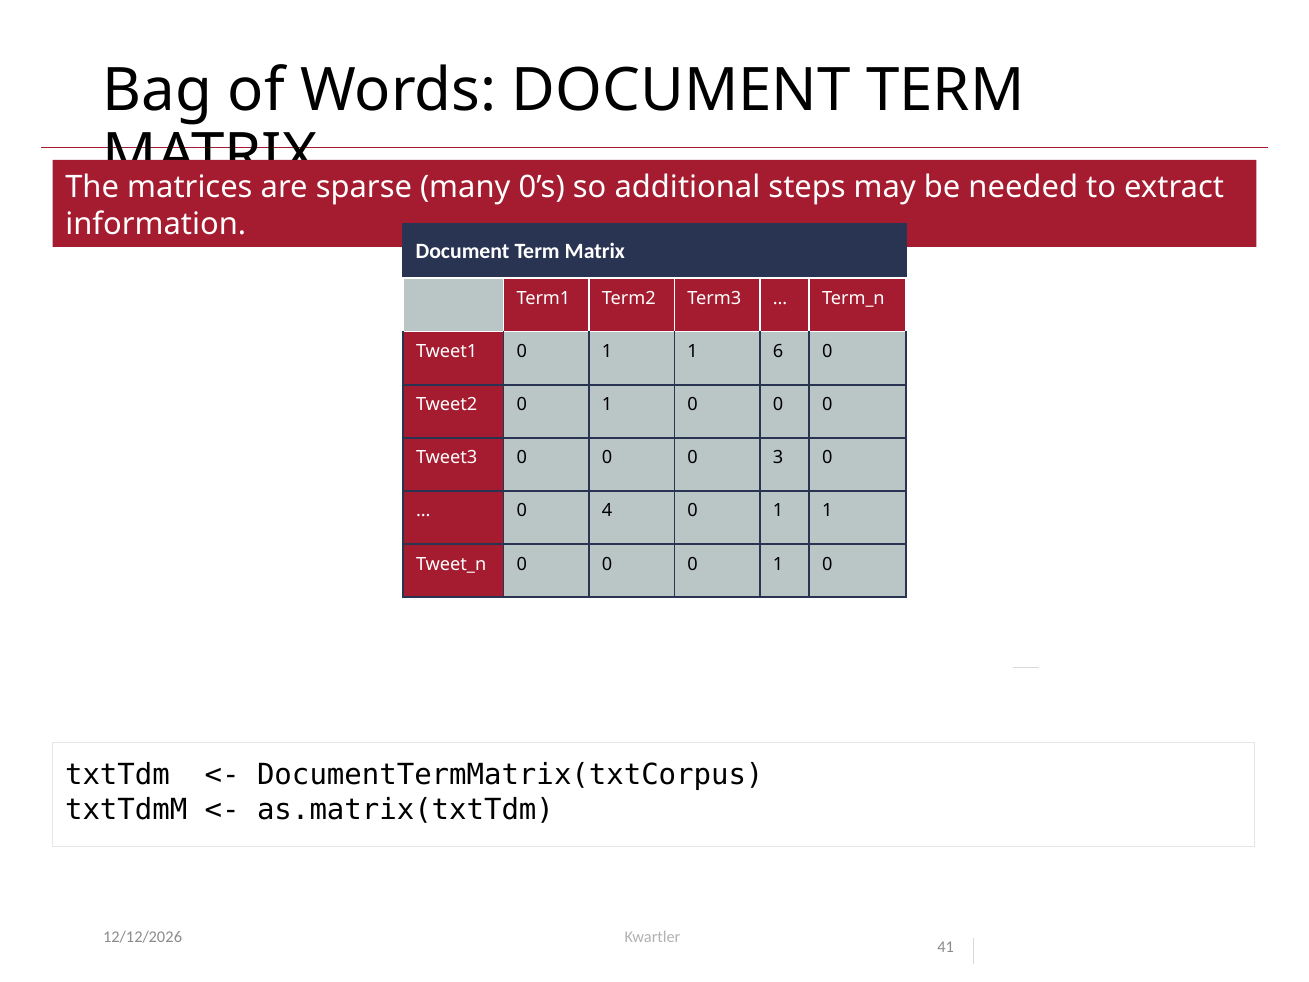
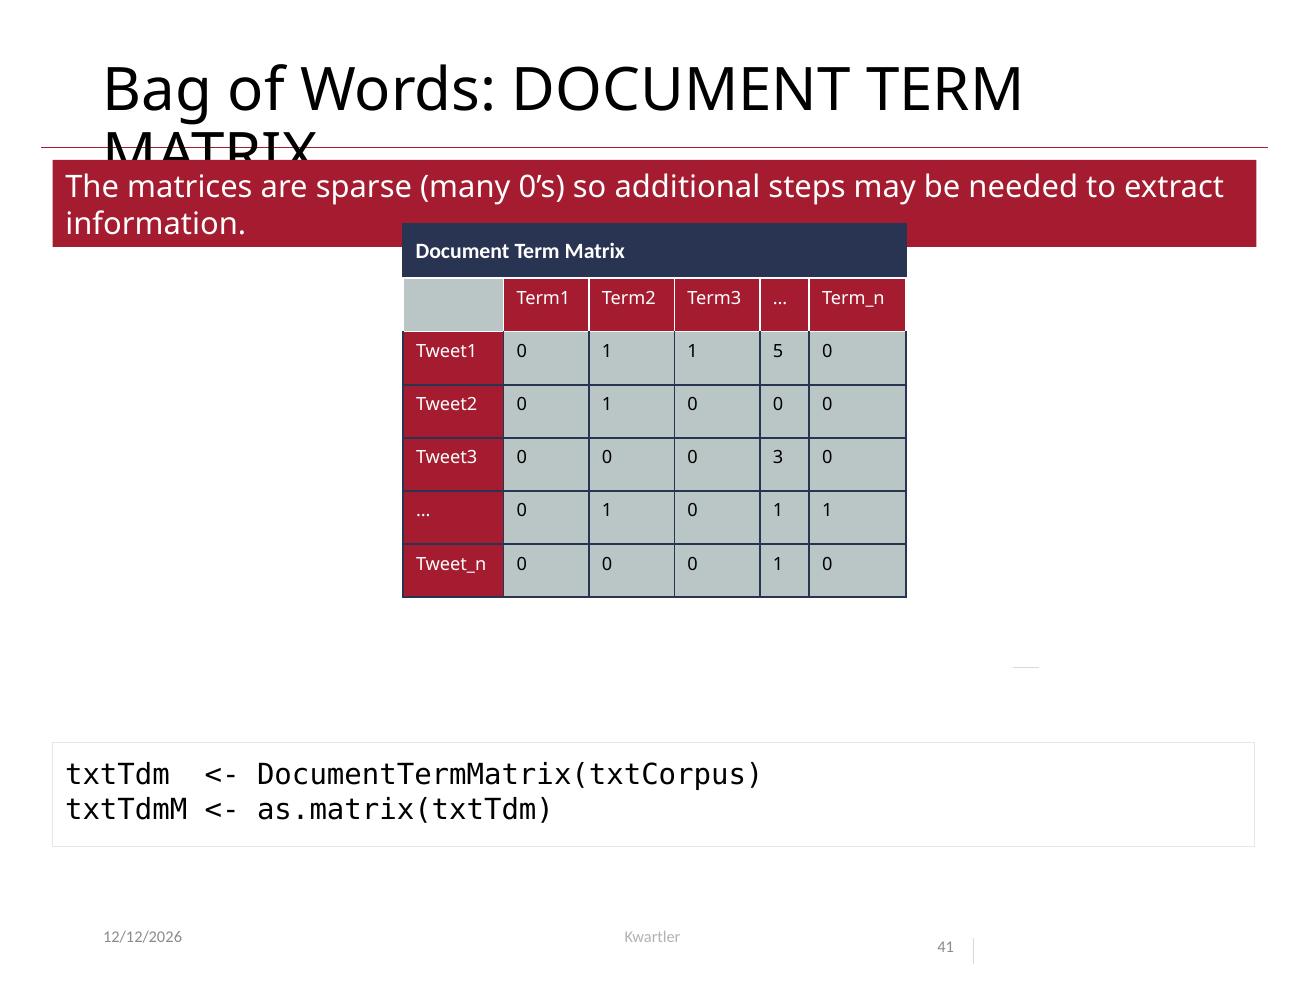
6: 6 -> 5 (778, 352)
4: 4 -> 1 (607, 511)
